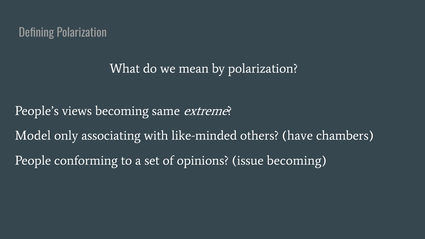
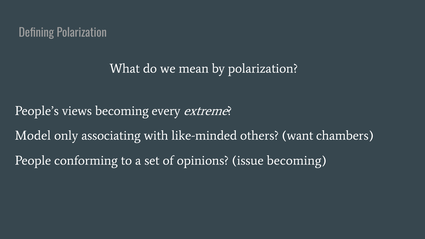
same: same -> every (166, 111)
have: have -> want (298, 136)
